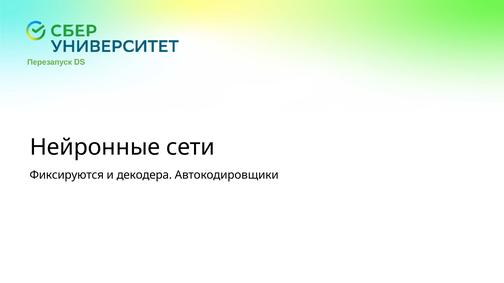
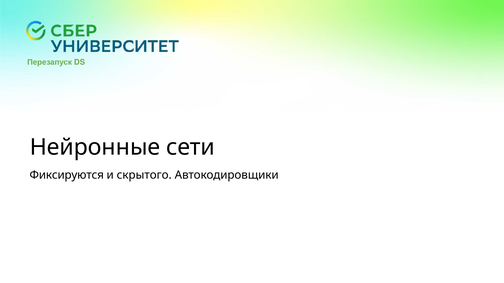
декодера: декодера -> скрытого (144, 175)
